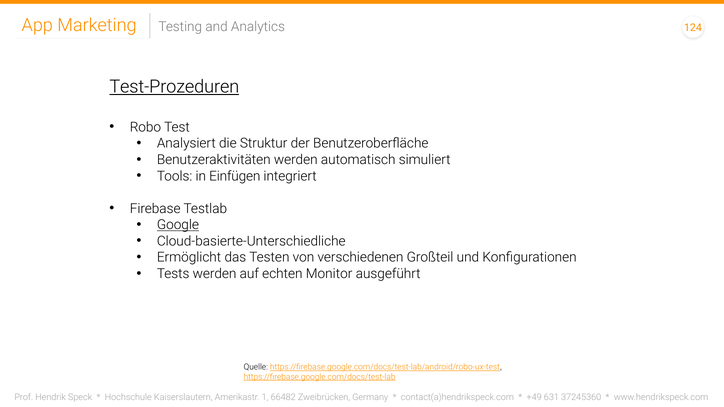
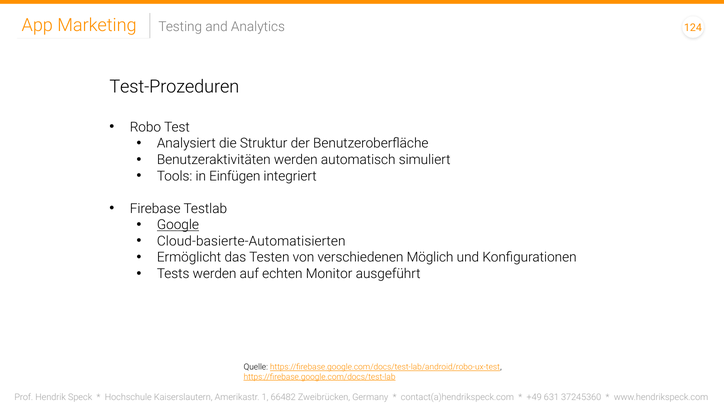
Test-Prozeduren underline: present -> none (174, 87)
Cloud-basierte-Unterschiedliche: Cloud-basierte-Unterschiedliche -> Cloud-basierte-Automatisierten (251, 241)
Großteil: Großteil -> Möglich (430, 258)
